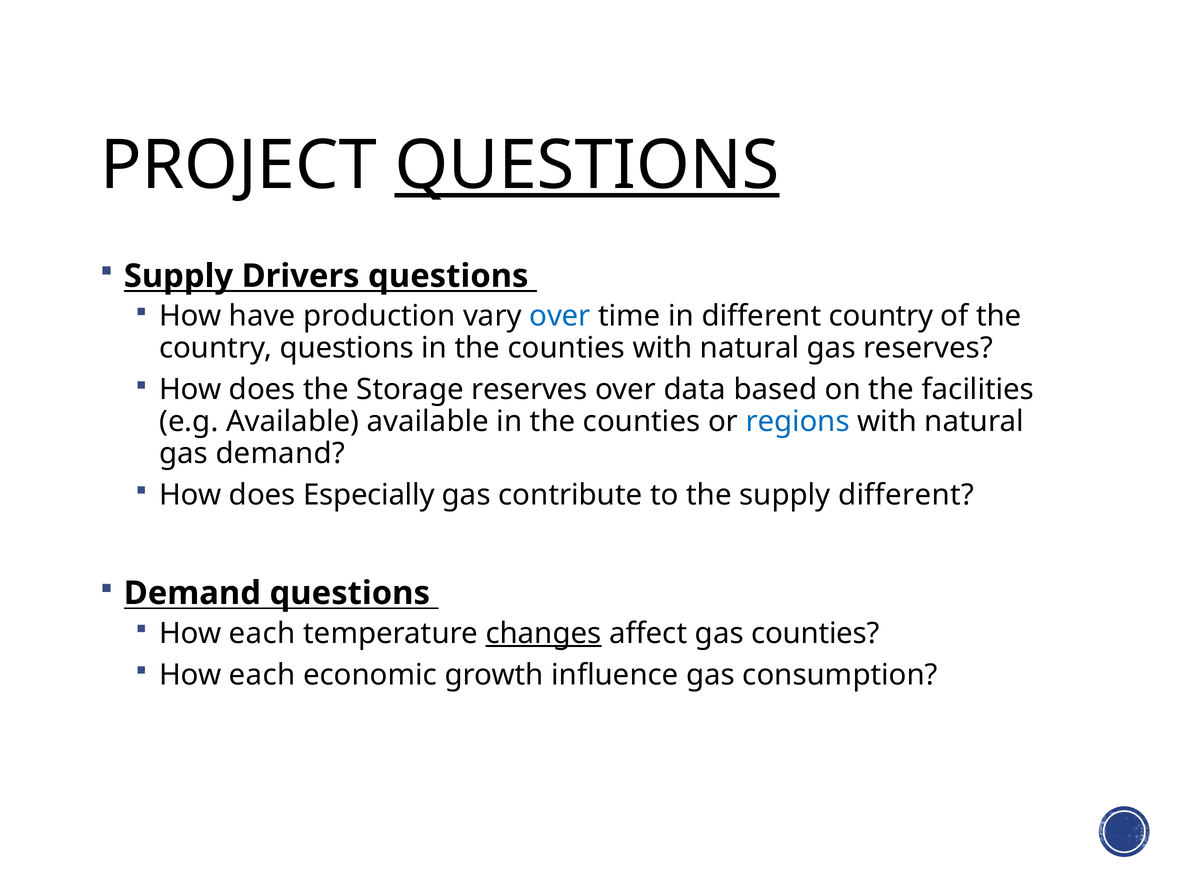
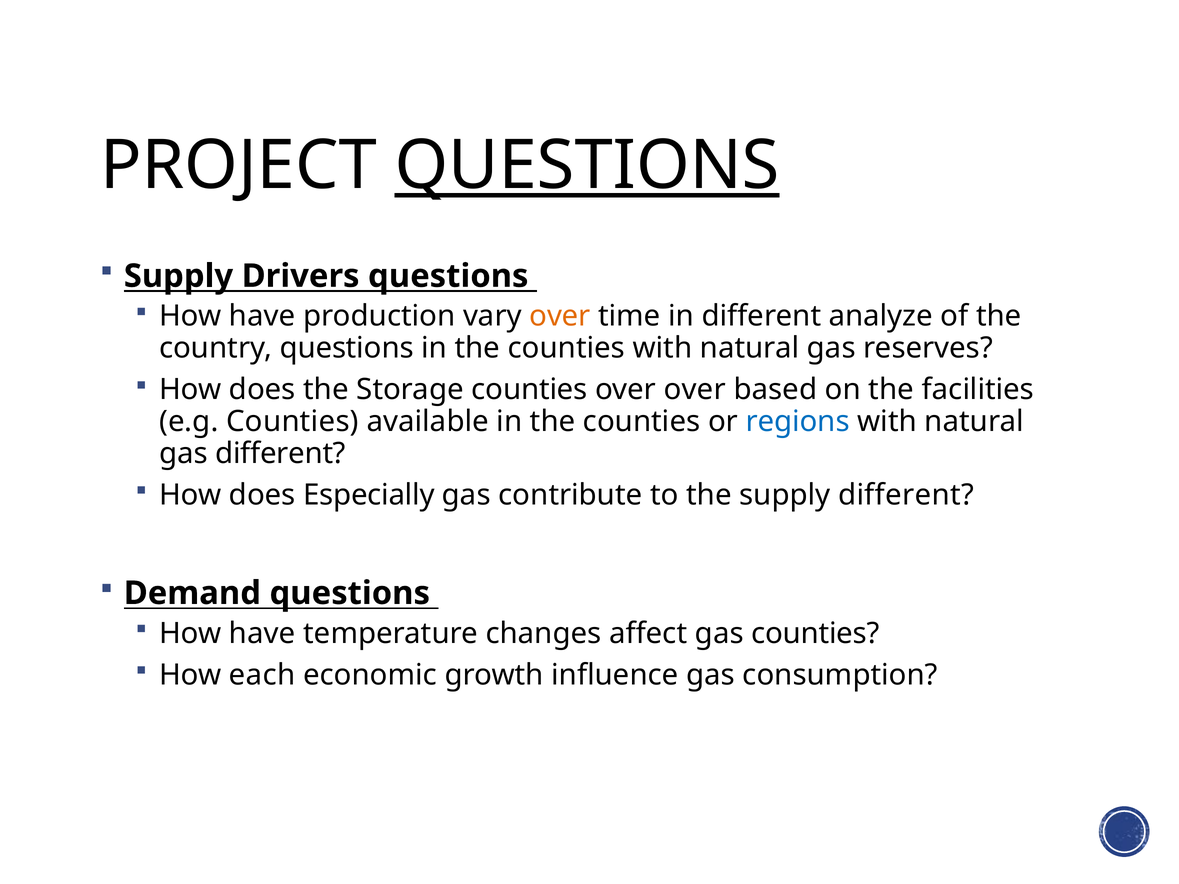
over colour: blue -> orange (560, 316)
different country: country -> analyze (881, 316)
Storage reserves: reserves -> counties (529, 390)
over data: data -> over (695, 390)
e.g Available: Available -> Counties (292, 422)
gas demand: demand -> different (280, 454)
each: each -> have (262, 634)
changes underline: present -> none (544, 634)
